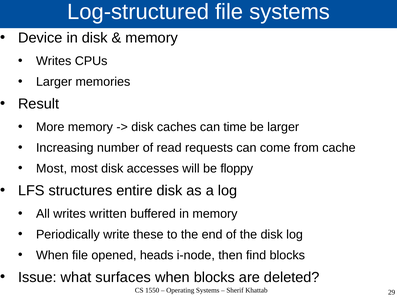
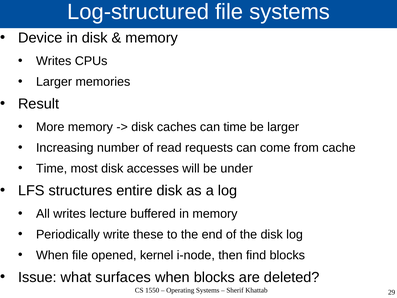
Most: Most -> Time (52, 168)
floppy: floppy -> under (237, 168)
written: written -> lecture (108, 214)
heads: heads -> kernel (157, 255)
